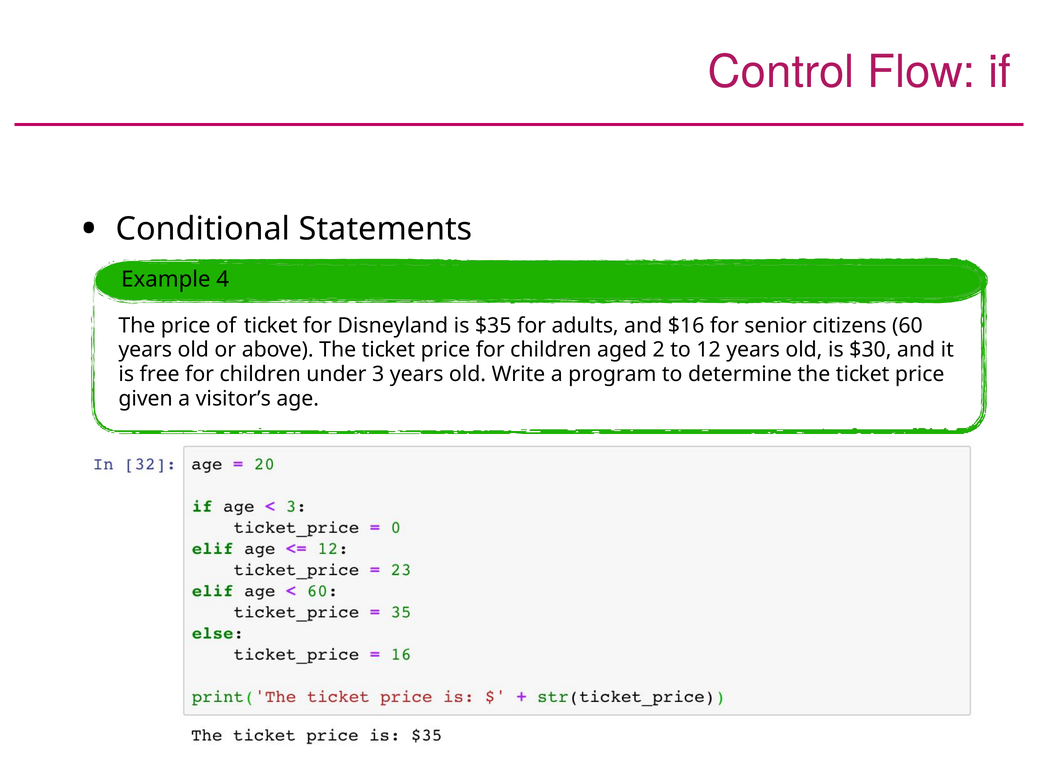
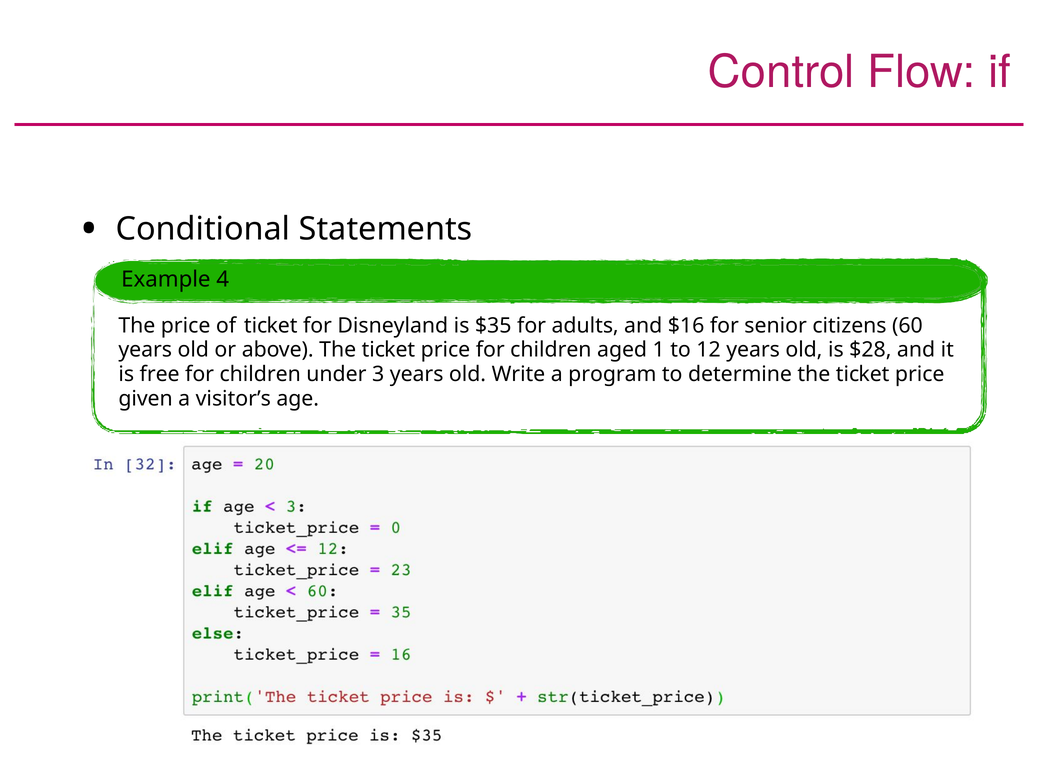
2: 2 -> 1 (659, 350)
$30: $30 -> $28 (870, 350)
